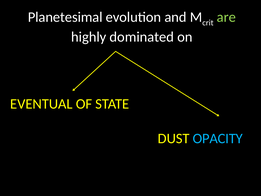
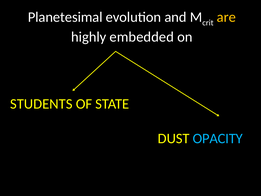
are colour: light green -> yellow (226, 17)
dominated: dominated -> embedded (142, 37)
EVENTUAL: EVENTUAL -> STUDENTS (41, 104)
